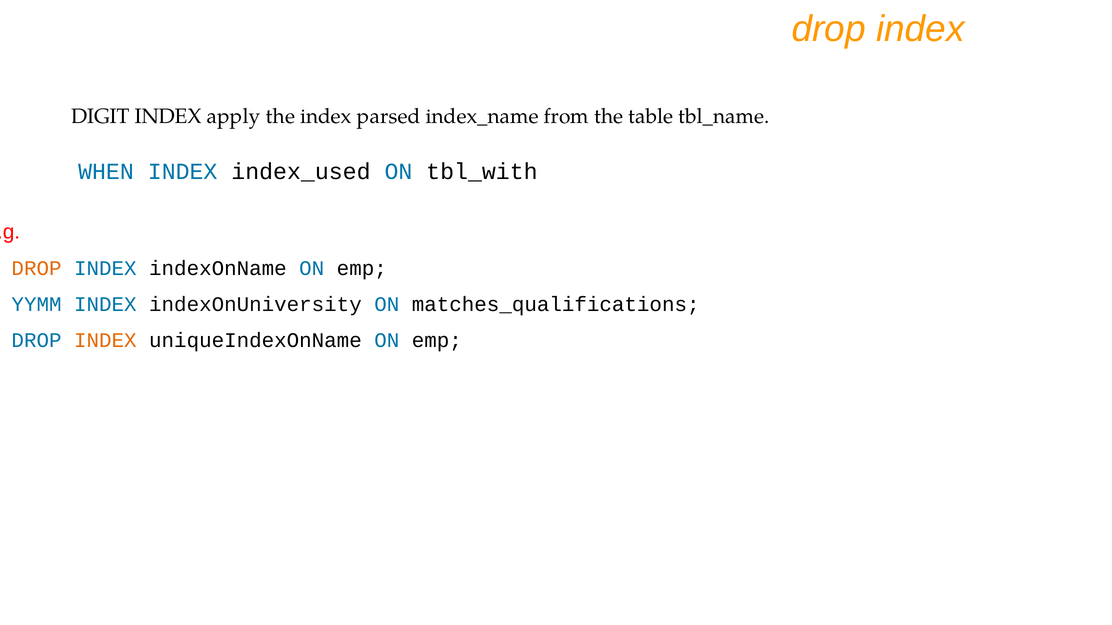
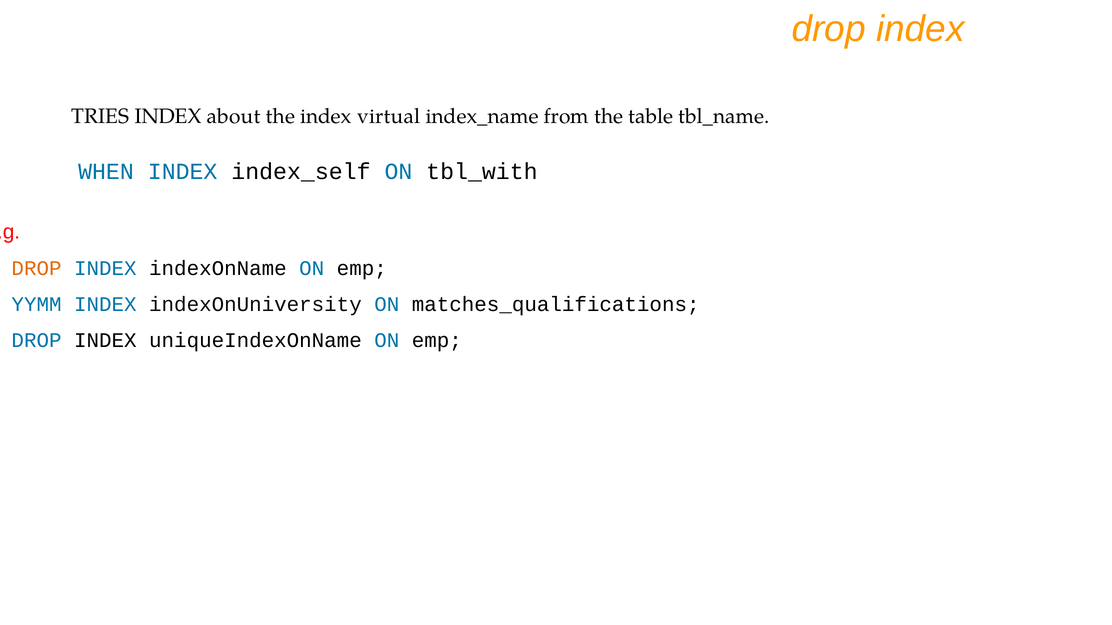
DIGIT: DIGIT -> TRIES (100, 117)
apply: apply -> about (234, 117)
parsed: parsed -> virtual (389, 117)
index_used: index_used -> index_self (301, 172)
INDEX colour: orange -> black (105, 341)
